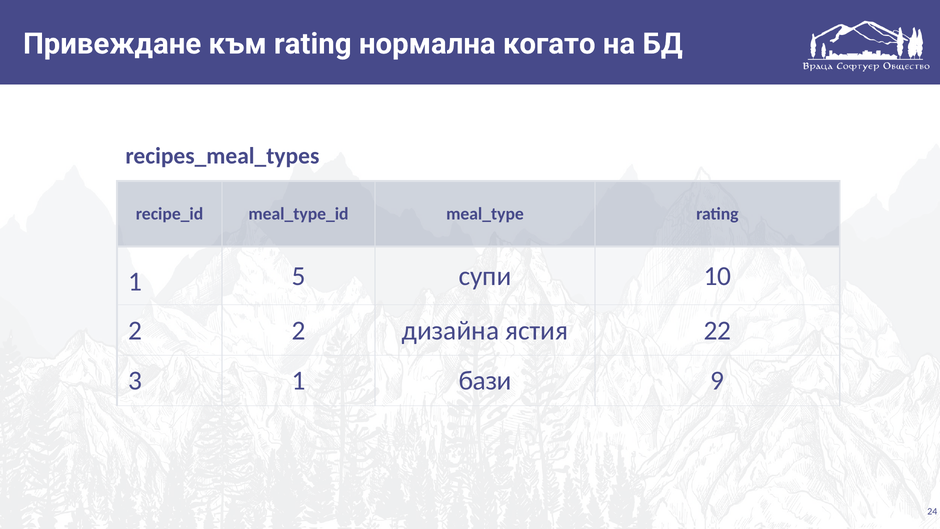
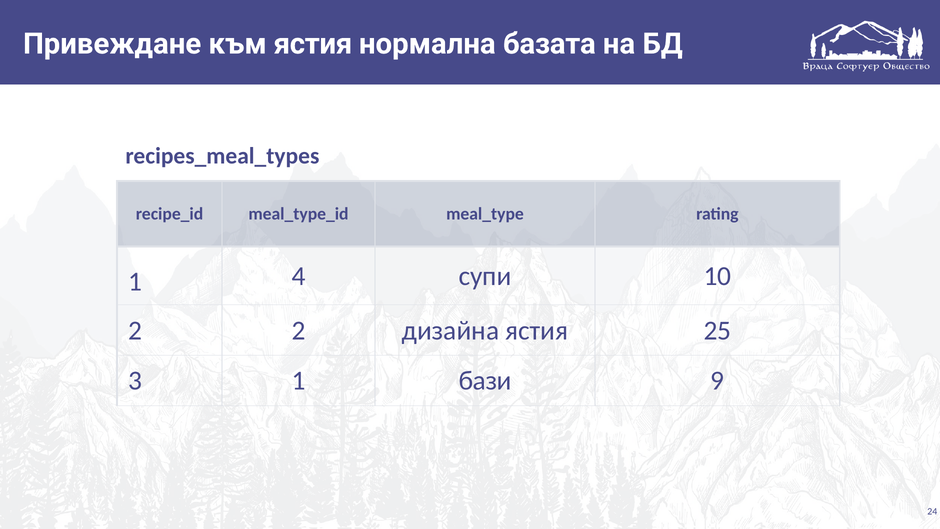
към rating: rating -> ястия (313, 44)
когато: когато -> базата (549, 44)
5: 5 -> 4 (299, 276)
22: 22 -> 25 (717, 330)
